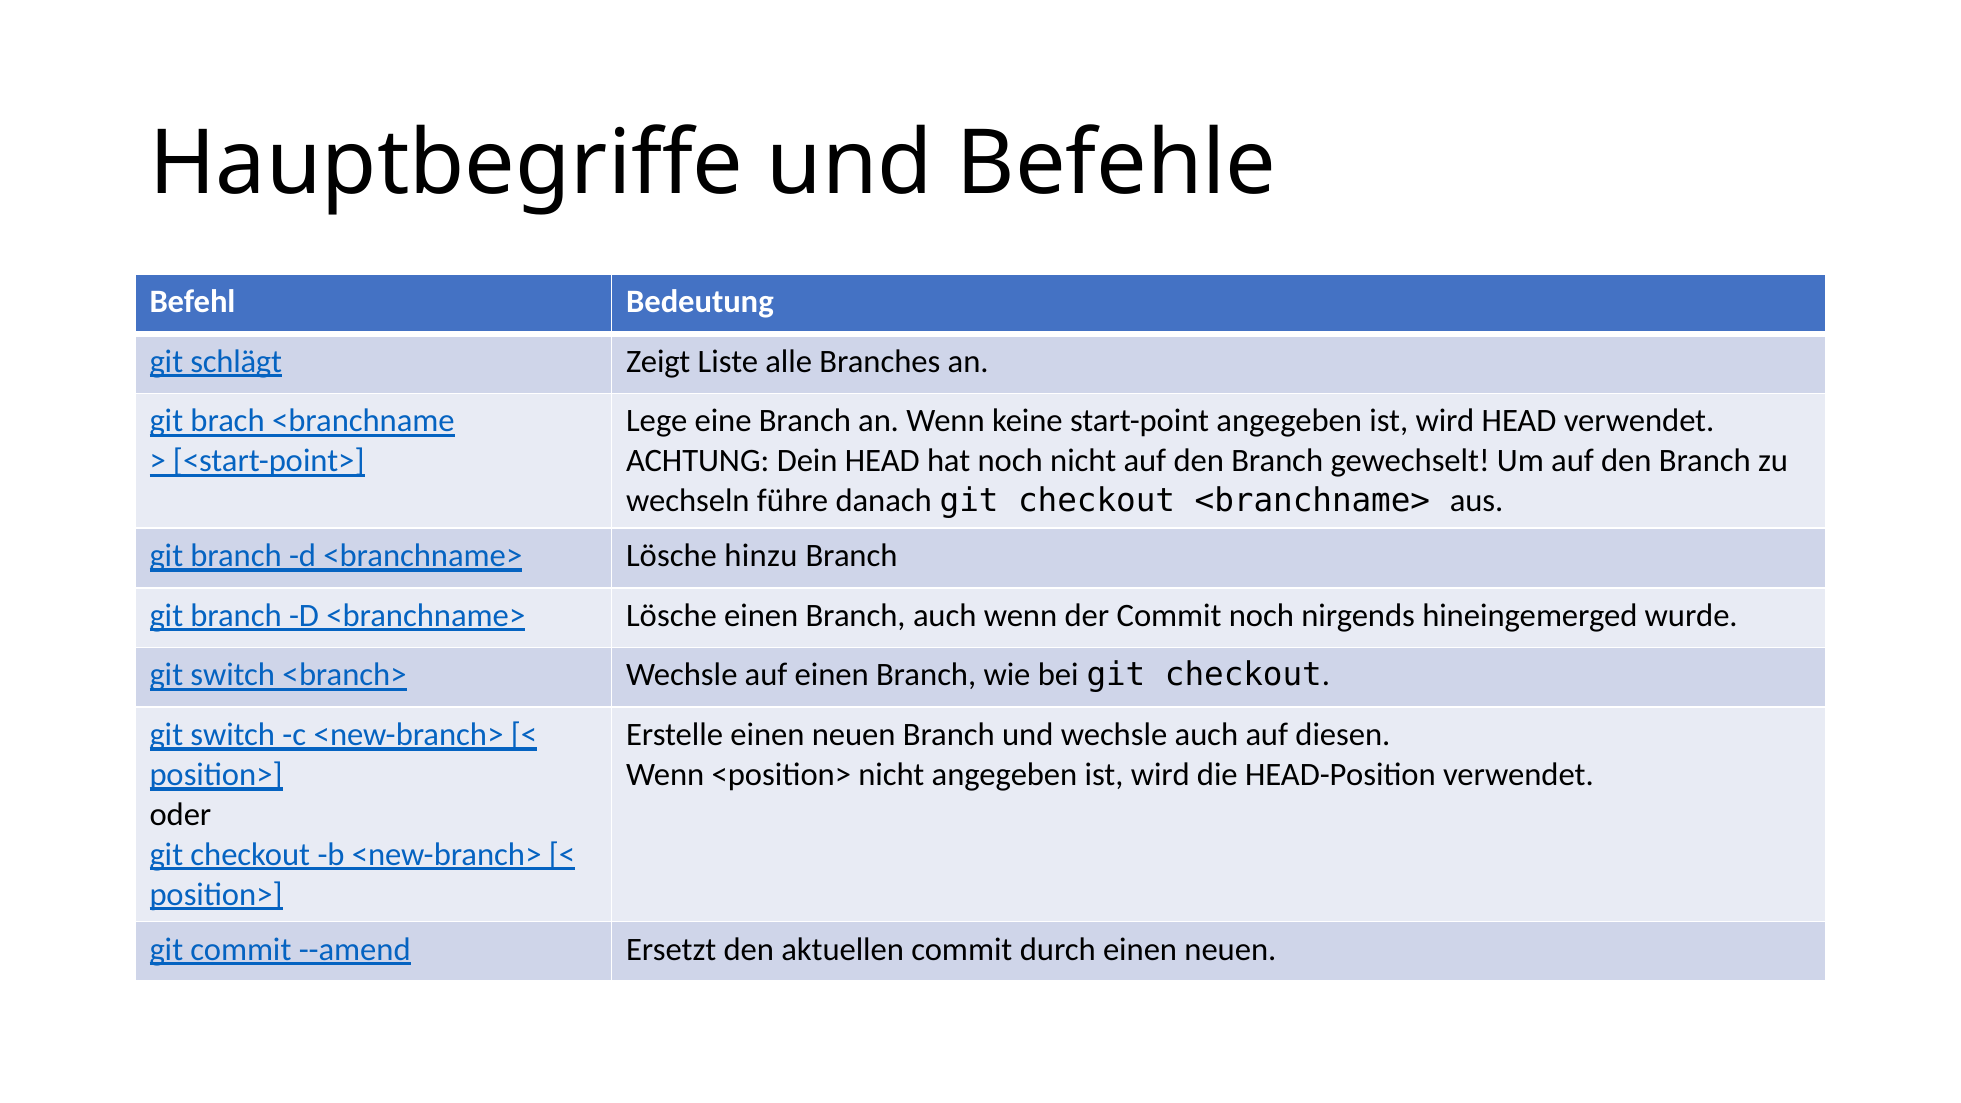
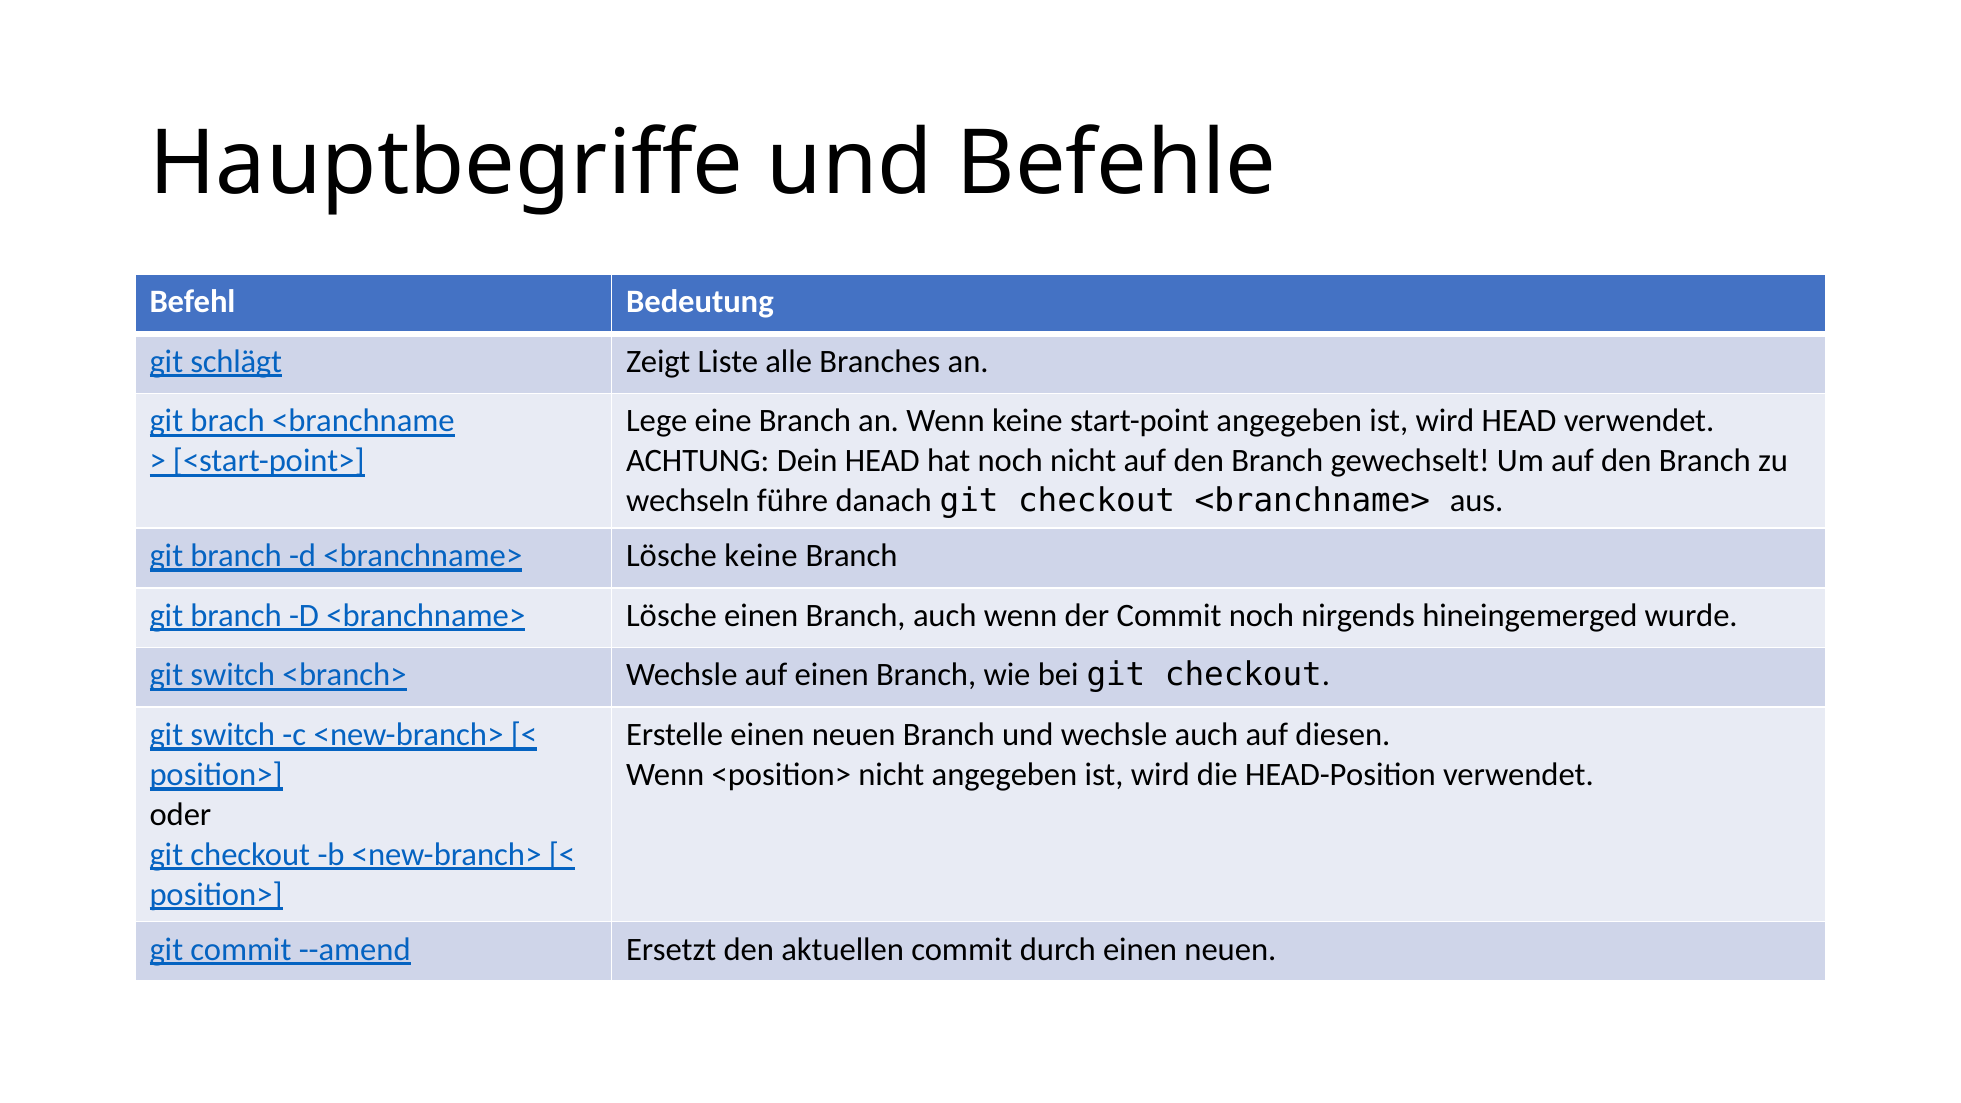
Lösche hinzu: hinzu -> keine (761, 556)
